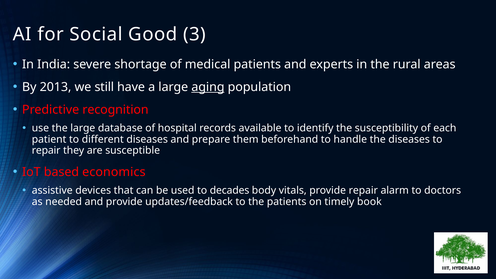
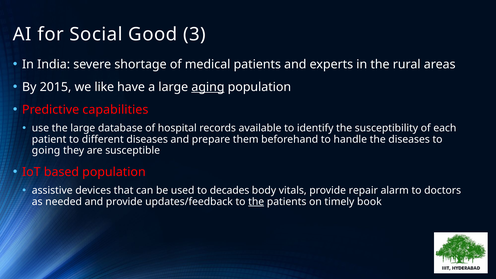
2013: 2013 -> 2015 (56, 87)
still: still -> like (104, 87)
recognition: recognition -> capabilities (115, 110)
repair: repair -> going (46, 150)
based economics: economics -> population (114, 172)
the underline: none -> present (256, 202)
